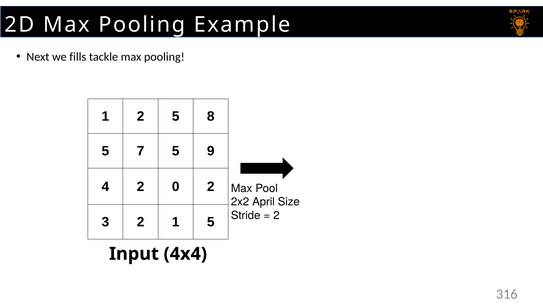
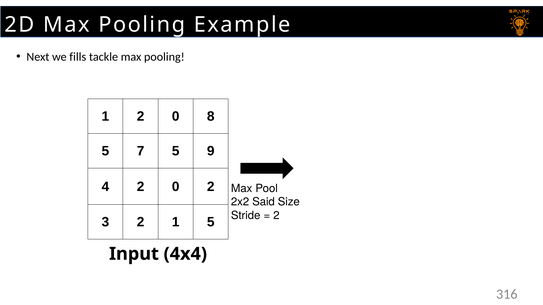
1 2 5: 5 -> 0 (176, 117)
April: April -> Said (264, 202)
